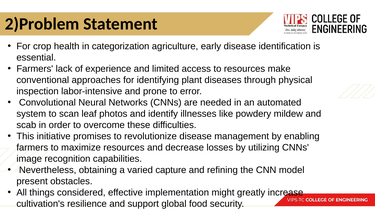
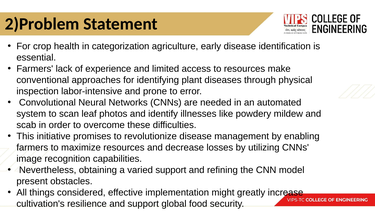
varied capture: capture -> support (171, 170)
